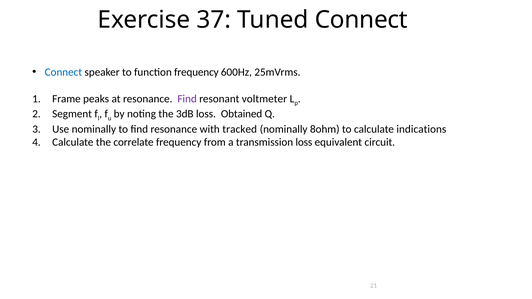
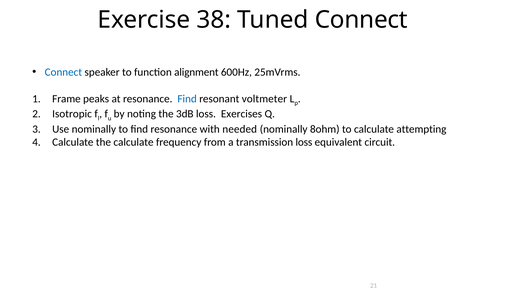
37: 37 -> 38 (214, 20)
function frequency: frequency -> alignment (196, 72)
Find colour: purple -> blue (187, 99)
Segment: Segment -> Isotropic (72, 114)
Obtained: Obtained -> Exercises (242, 114)
tracked: tracked -> needed (240, 129)
indications: indications -> attempting (421, 129)
the correlate: correlate -> calculate (133, 142)
